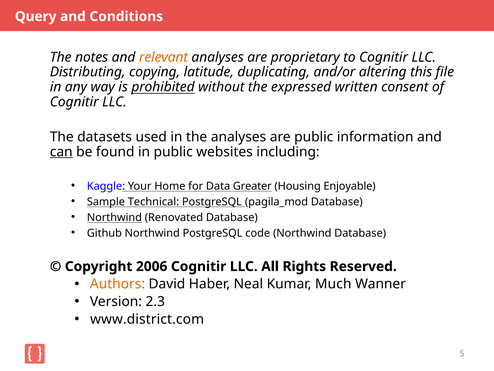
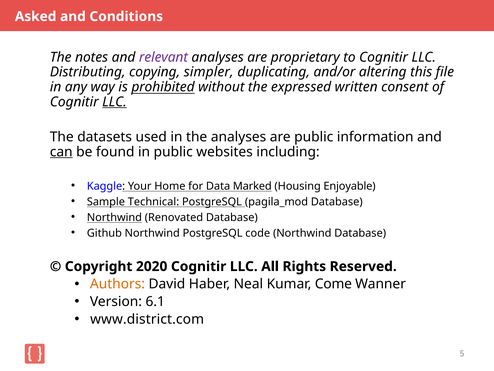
Query: Query -> Asked (36, 16)
relevant colour: orange -> purple (163, 57)
latitude: latitude -> simpler (209, 72)
LLC underline: none -> present (114, 102)
Greater: Greater -> Marked (252, 186)
2006: 2006 -> 2020 (152, 266)
Much: Much -> Come (333, 284)
2.3: 2.3 -> 6.1 (155, 301)
